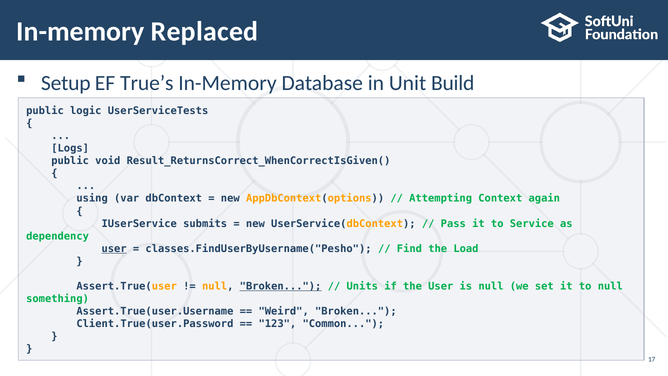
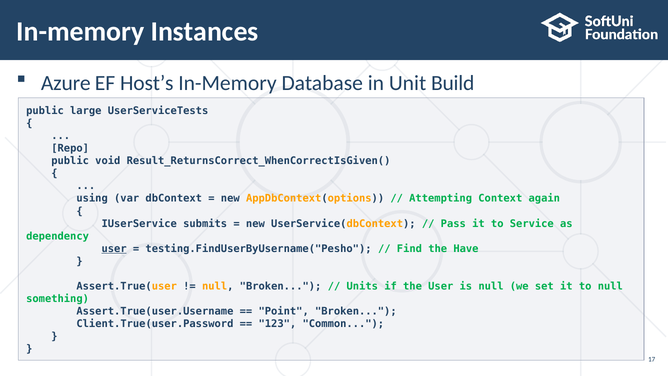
Replaced: Replaced -> Instances (205, 32)
Setup: Setup -> Azure (66, 83)
True’s: True’s -> Host’s (147, 83)
logic: logic -> large (86, 111)
Logs: Logs -> Repo (70, 148)
classes.FindUserByUsername("Pesho: classes.FindUserByUsername("Pesho -> testing.FindUserByUsername("Pesho (259, 248)
Load: Load -> Have (466, 248)
Broken underline: present -> none (281, 286)
Weird: Weird -> Point (284, 311)
